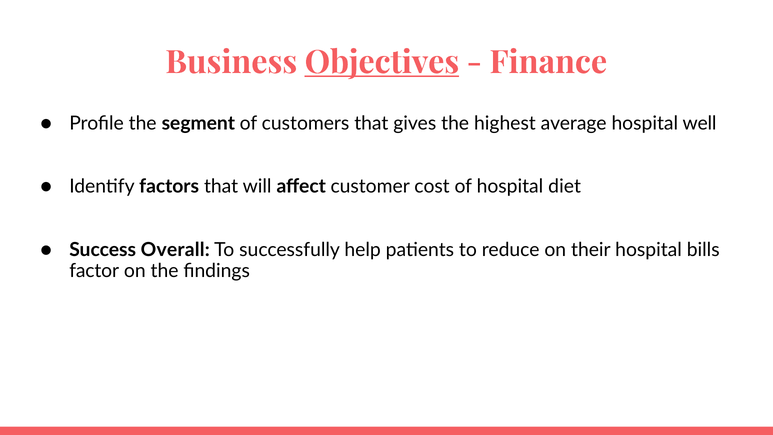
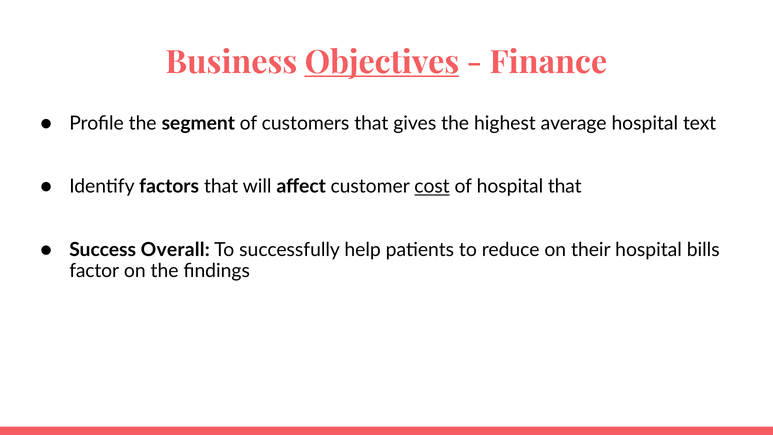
well: well -> text (700, 123)
cost underline: none -> present (432, 187)
hospital diet: diet -> that (565, 187)
